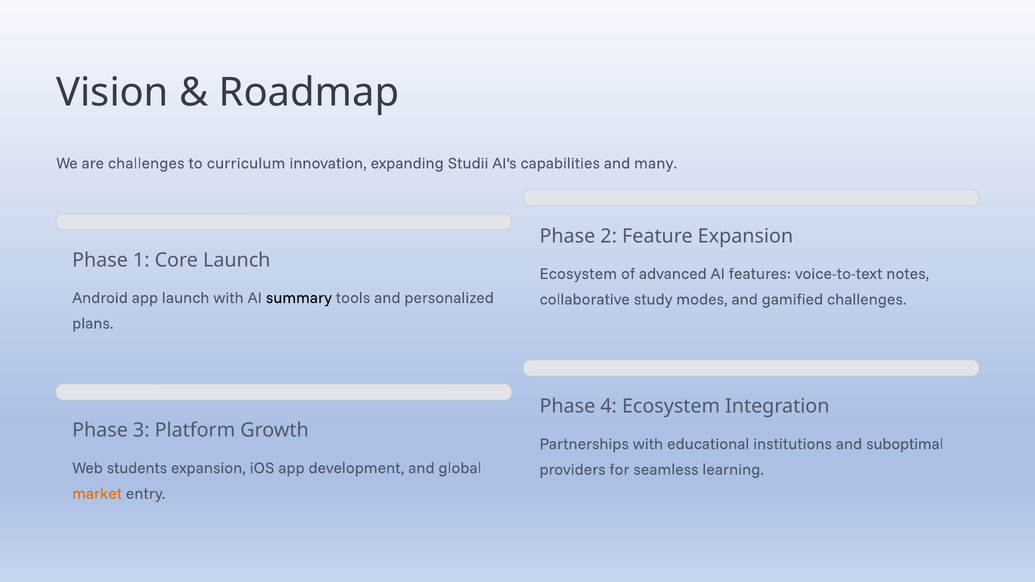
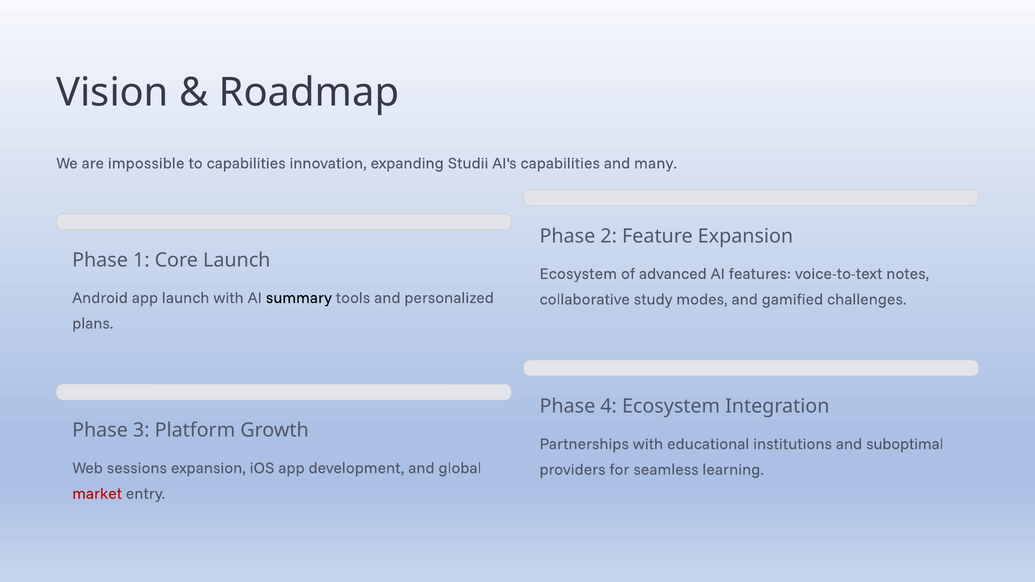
are challenges: challenges -> impossible (146, 163)
to curriculum: curriculum -> capabilities (246, 163)
students: students -> sessions (137, 468)
market colour: orange -> red (97, 494)
